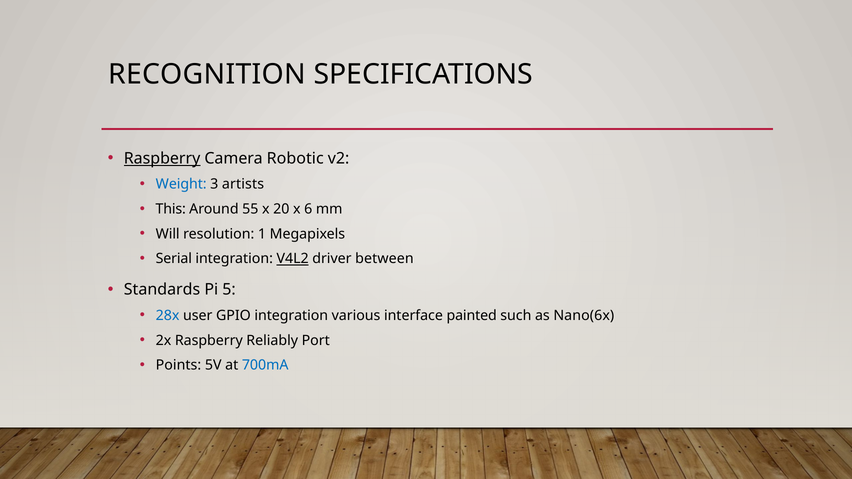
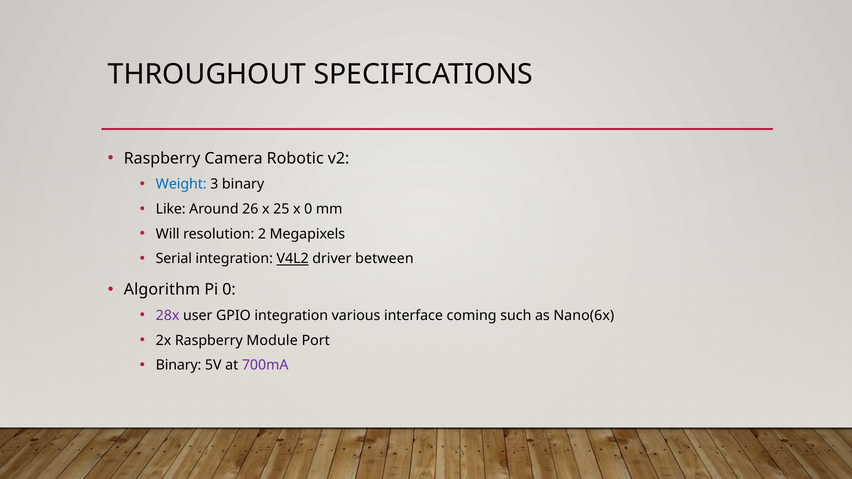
RECOGNITION: RECOGNITION -> THROUGHOUT (207, 75)
Raspberry underline: present -> none (162, 159)
3 artists: artists -> binary (243, 184)
This: This -> Like (171, 209)
55: 55 -> 26 (250, 209)
20: 20 -> 25 (281, 209)
x 6: 6 -> 0 (308, 209)
1: 1 -> 2 (262, 234)
Standards: Standards -> Algorithm (162, 290)
Pi 5: 5 -> 0 (229, 290)
28x colour: blue -> purple (168, 316)
painted: painted -> coming (472, 316)
Reliably: Reliably -> Module (272, 341)
Points: Points -> Binary (179, 365)
700mA colour: blue -> purple (265, 365)
